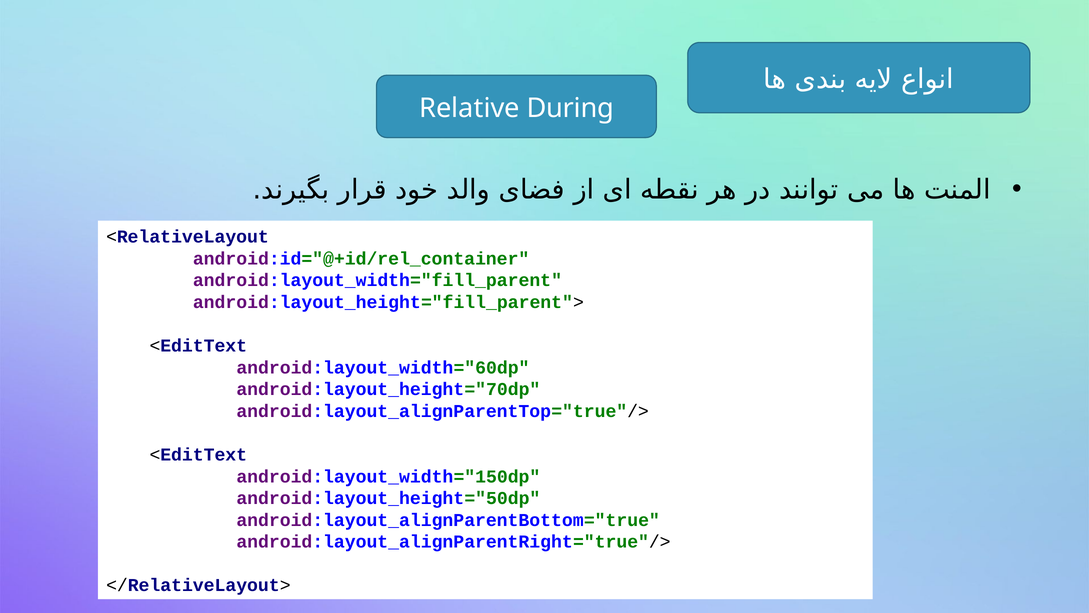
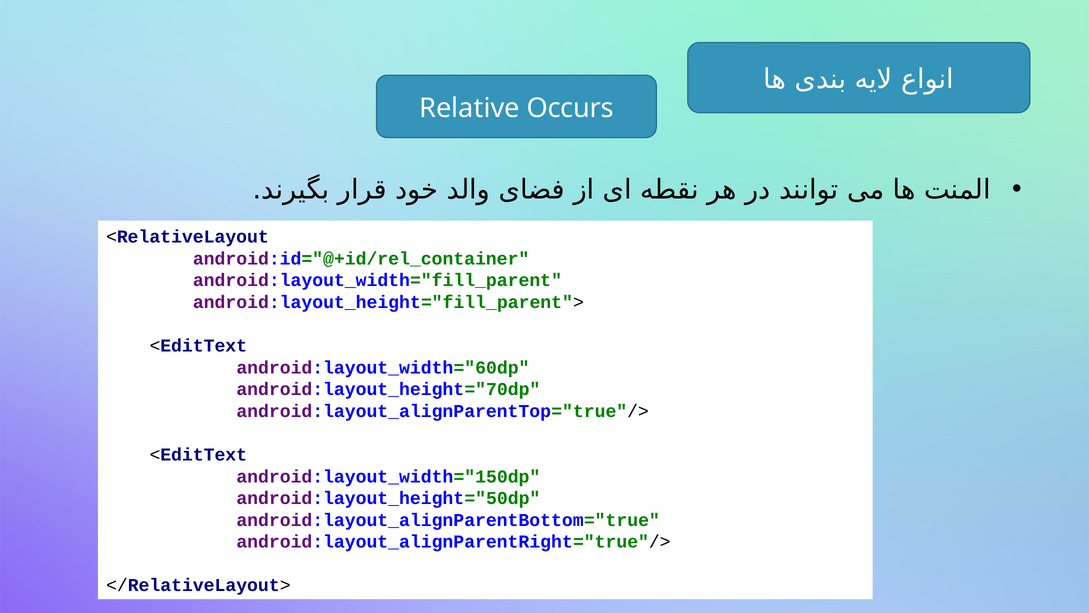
During: During -> Occurs (570, 108)
